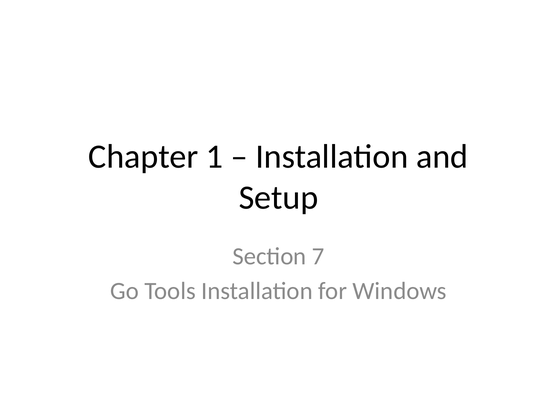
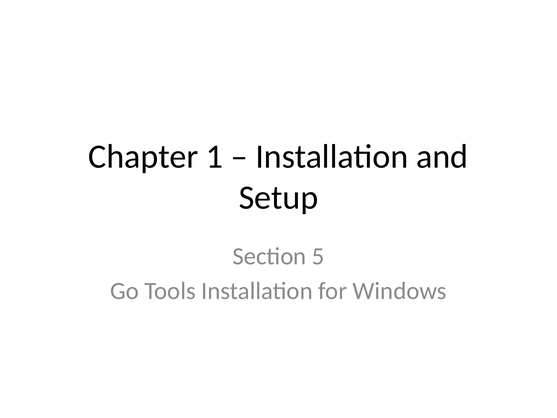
7: 7 -> 5 (318, 256)
